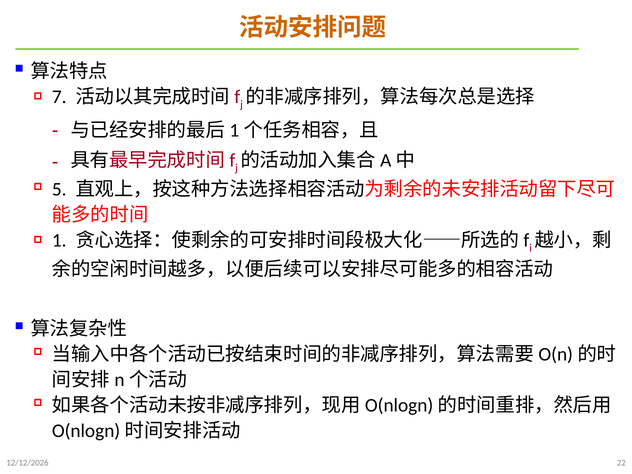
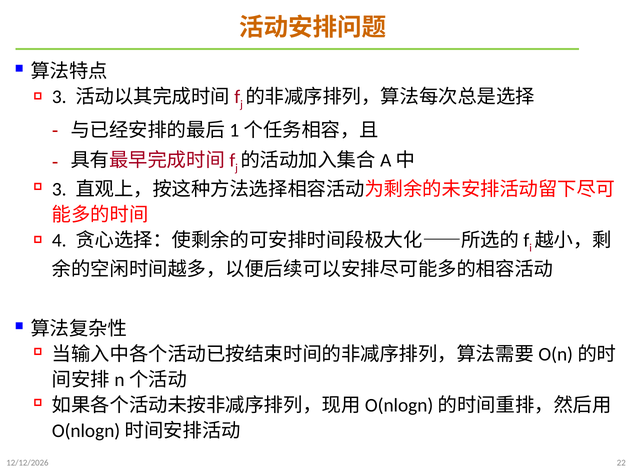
7: 7 -> 3 (59, 97)
5: 5 -> 3 (59, 189)
1: 1 -> 4 (59, 241)
